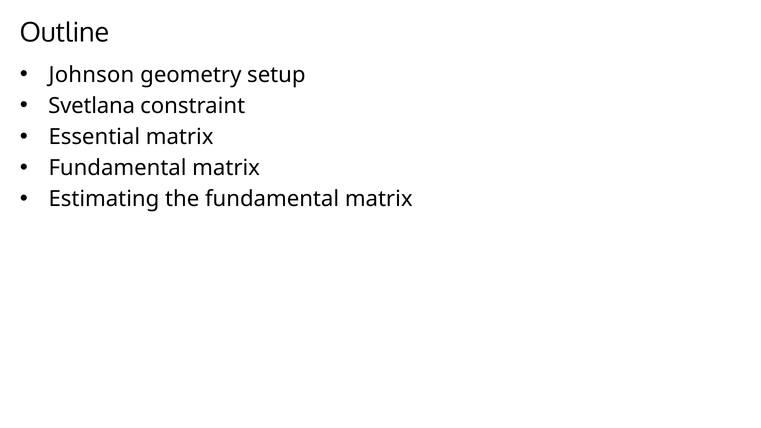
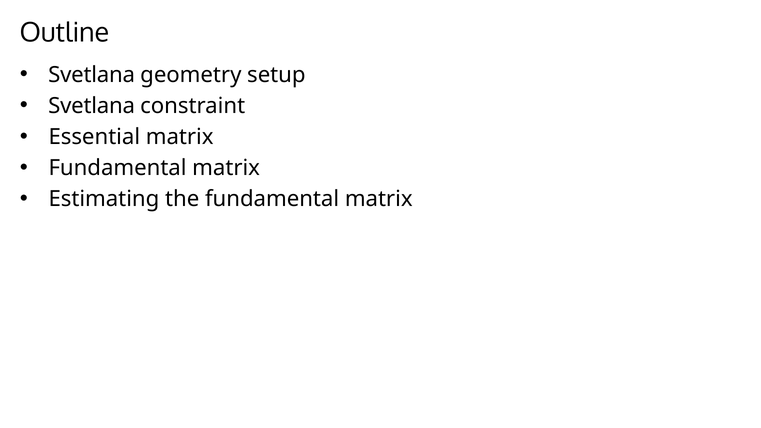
Johnson: Johnson -> Svetlana (92, 75)
